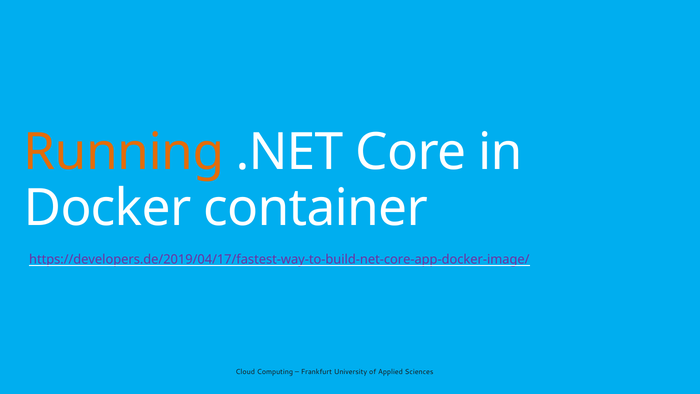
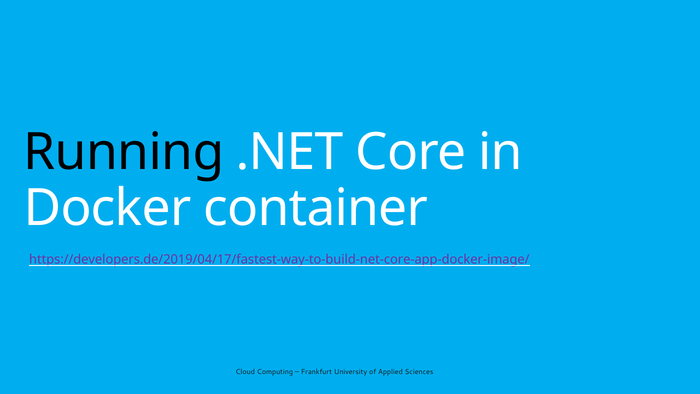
Running colour: orange -> black (124, 152)
